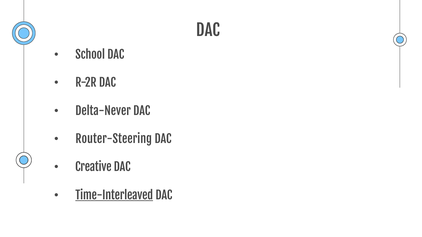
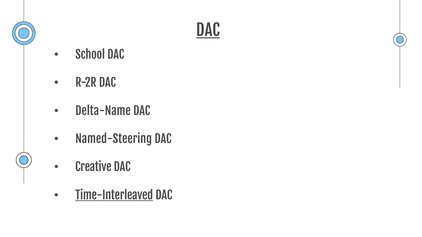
DAC underline: none -> present (208, 31)
Delta-Never: Delta-Never -> Delta-Name (103, 111)
Router-Steering: Router-Steering -> Named-Steering (114, 140)
